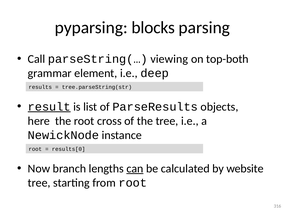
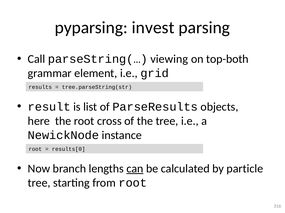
blocks: blocks -> invest (153, 28)
deep: deep -> grid (155, 74)
result underline: present -> none (49, 107)
website: website -> particle (245, 169)
